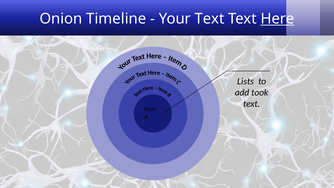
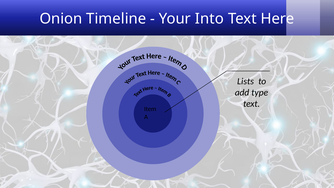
Your Text: Text -> Into (209, 19)
Here underline: present -> none (277, 19)
took: took -> type (260, 93)
